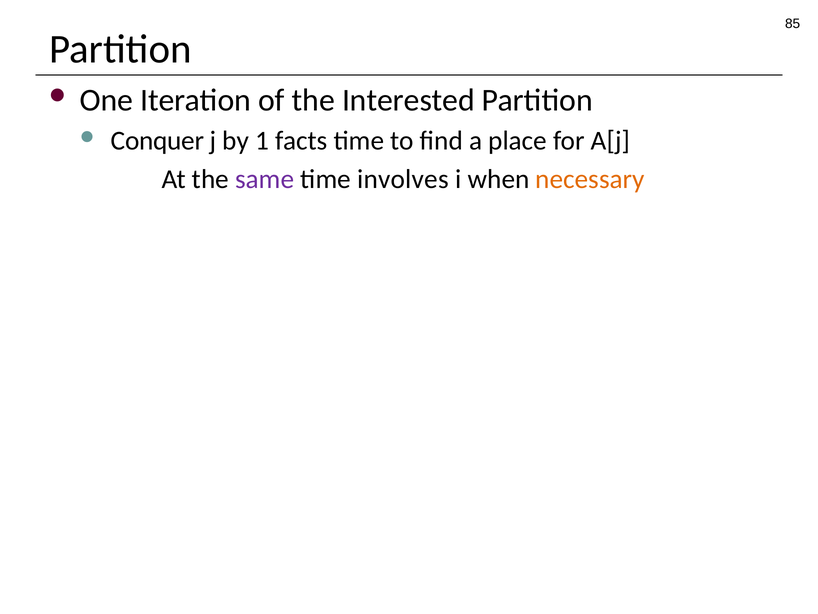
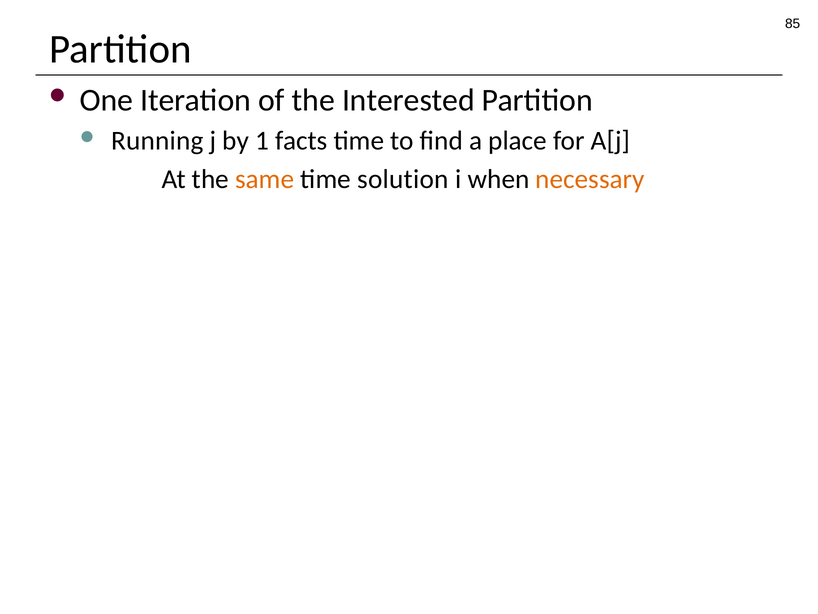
Conquer: Conquer -> Running (157, 141)
same colour: purple -> orange (265, 179)
involves: involves -> solution (403, 179)
